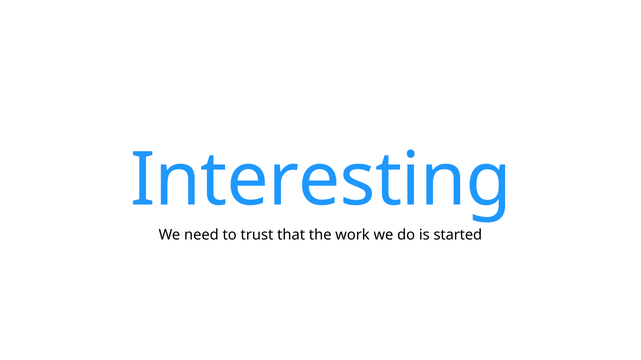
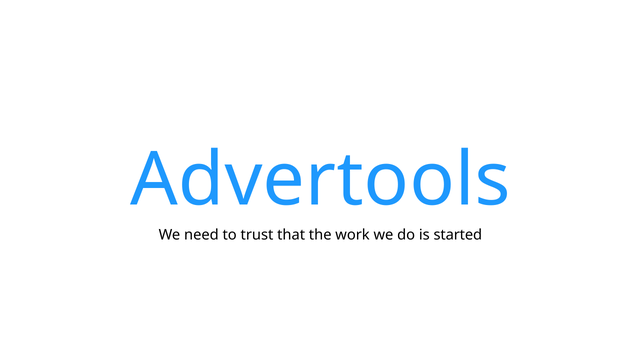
Interesting: Interesting -> Advertools (320, 180)
